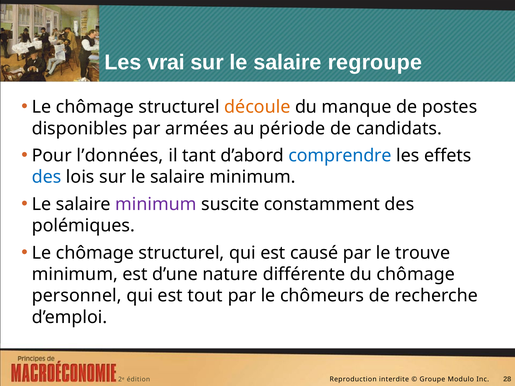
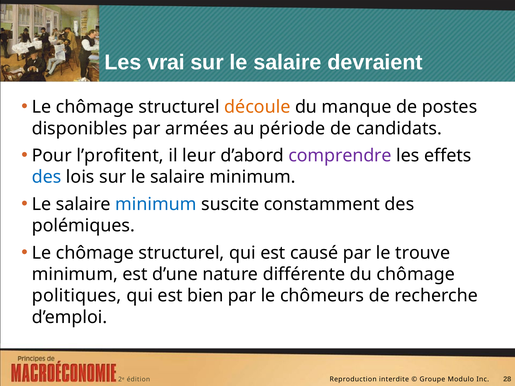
regroupe: regroupe -> devraient (375, 62)
l’données: l’données -> l’profitent (120, 156)
tant: tant -> leur (199, 156)
comprendre colour: blue -> purple (340, 156)
minimum colour: purple -> blue (156, 204)
personnel: personnel -> politiques (77, 296)
tout: tout -> bien (205, 296)
